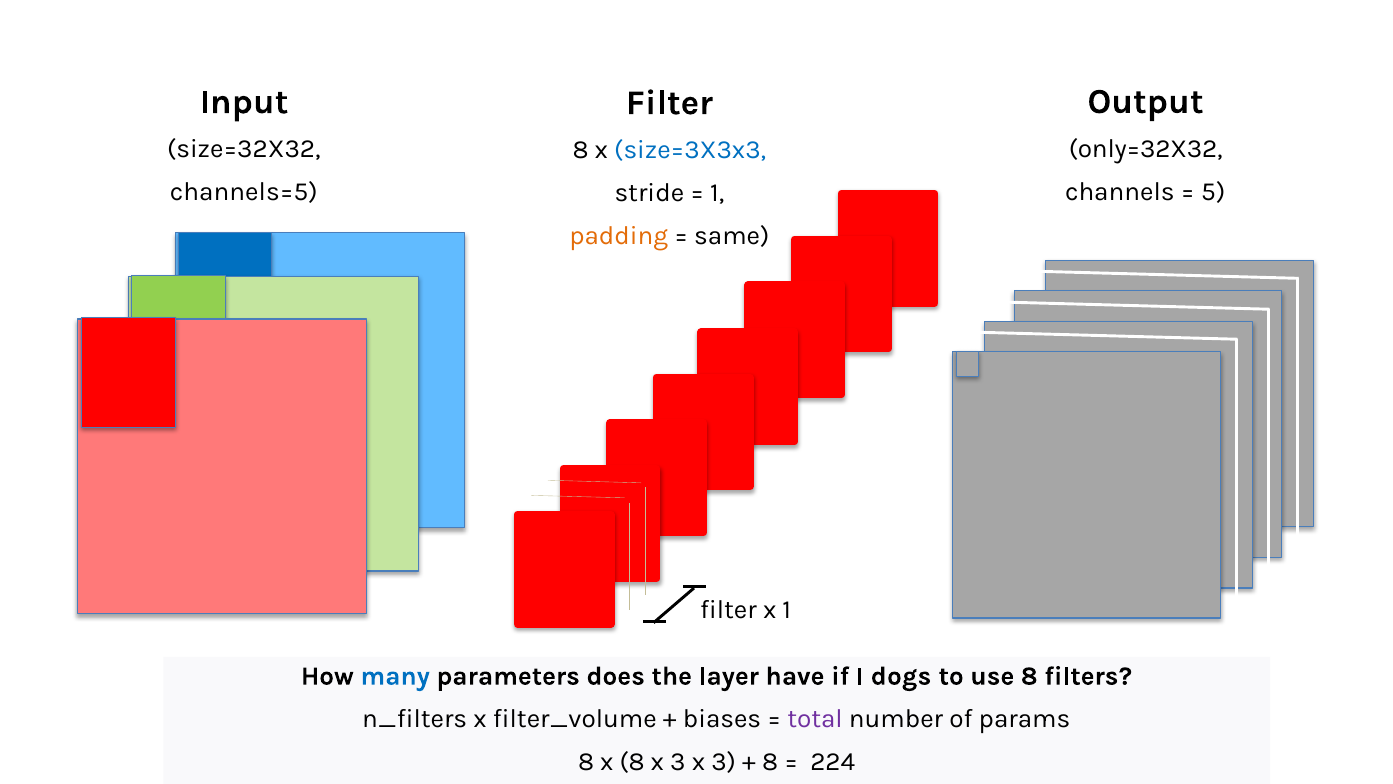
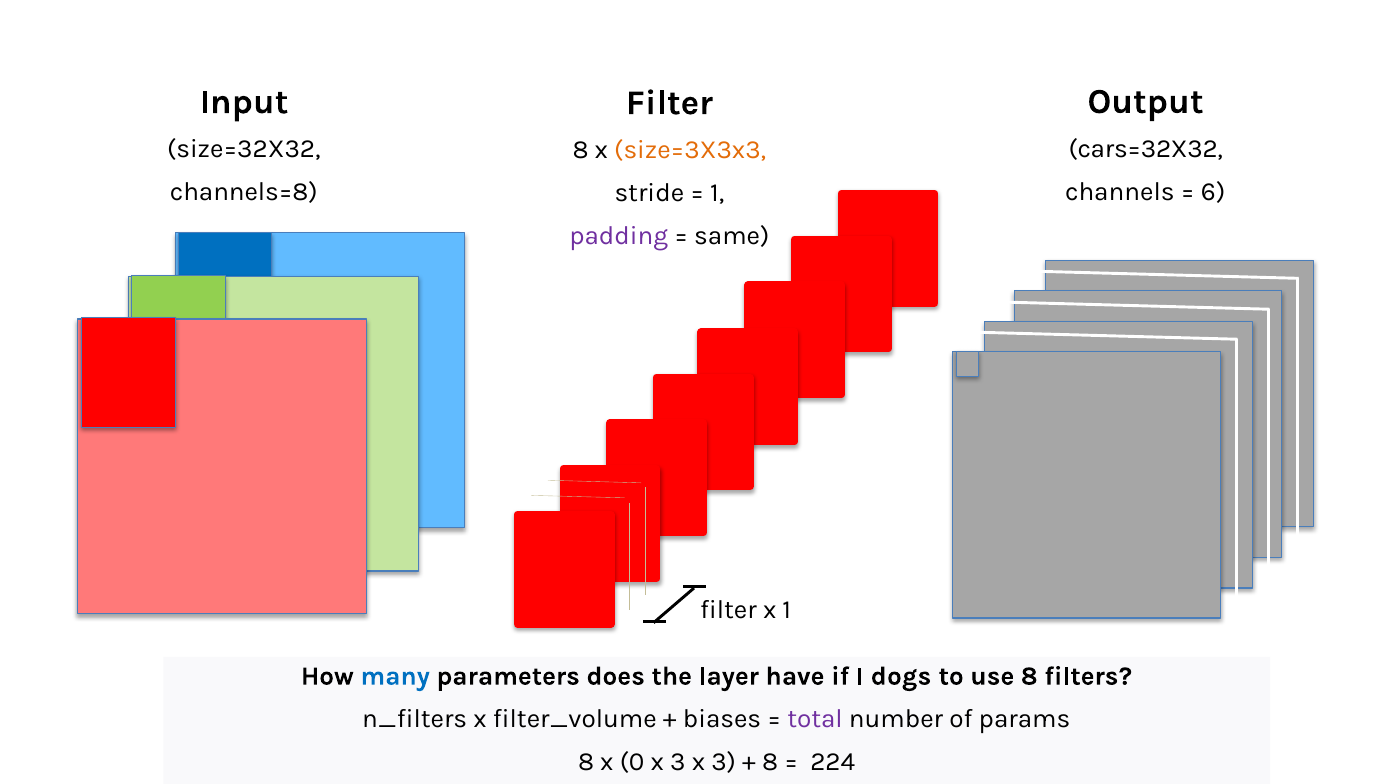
only=32X32: only=32X32 -> cars=32X32 (1146, 149)
size=3X3x3 colour: blue -> orange (690, 150)
5: 5 -> 6 (1213, 192)
channels=5: channels=5 -> channels=8 (244, 192)
padding colour: orange -> purple (619, 235)
x 8: 8 -> 0 (632, 761)
